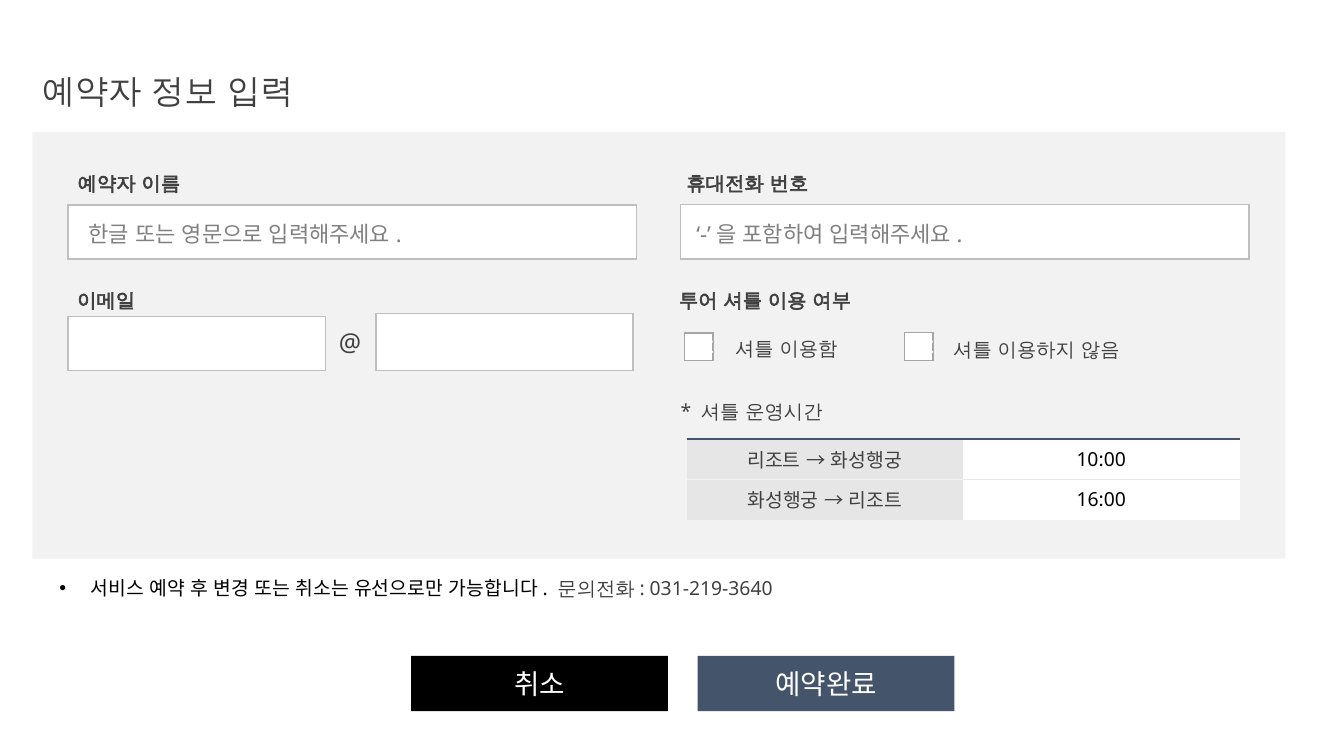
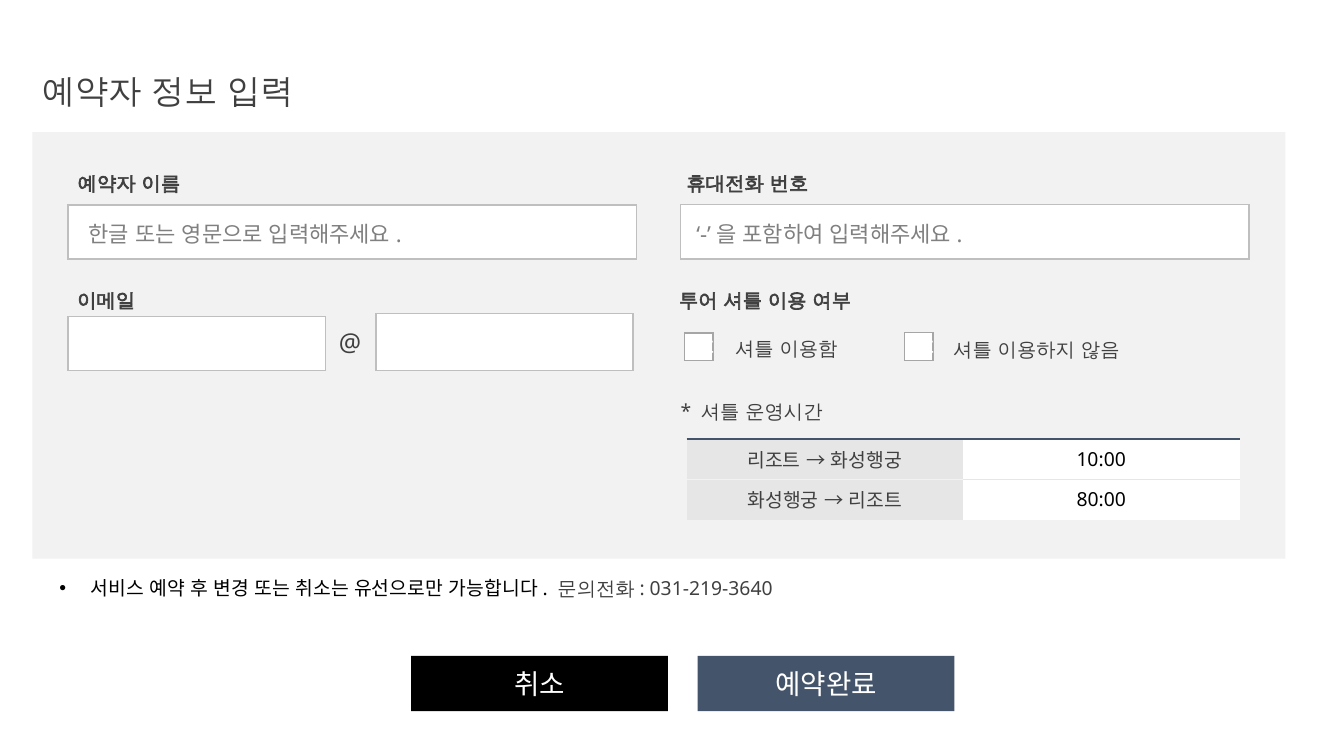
16:00: 16:00 -> 80:00 (1101, 500)
